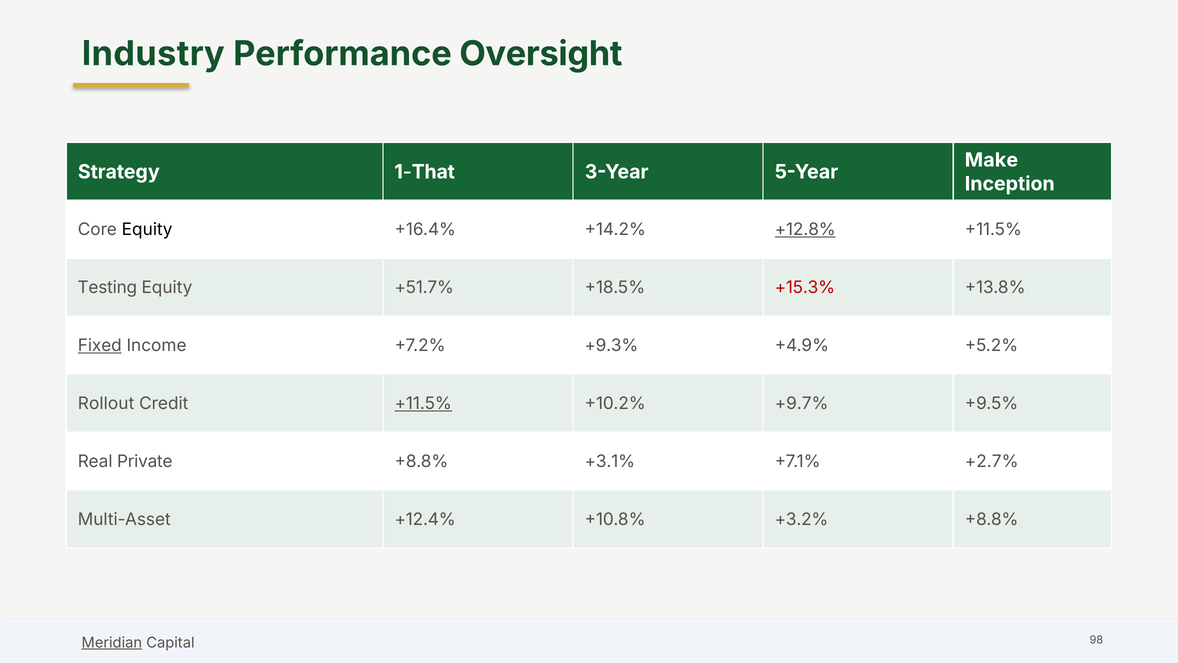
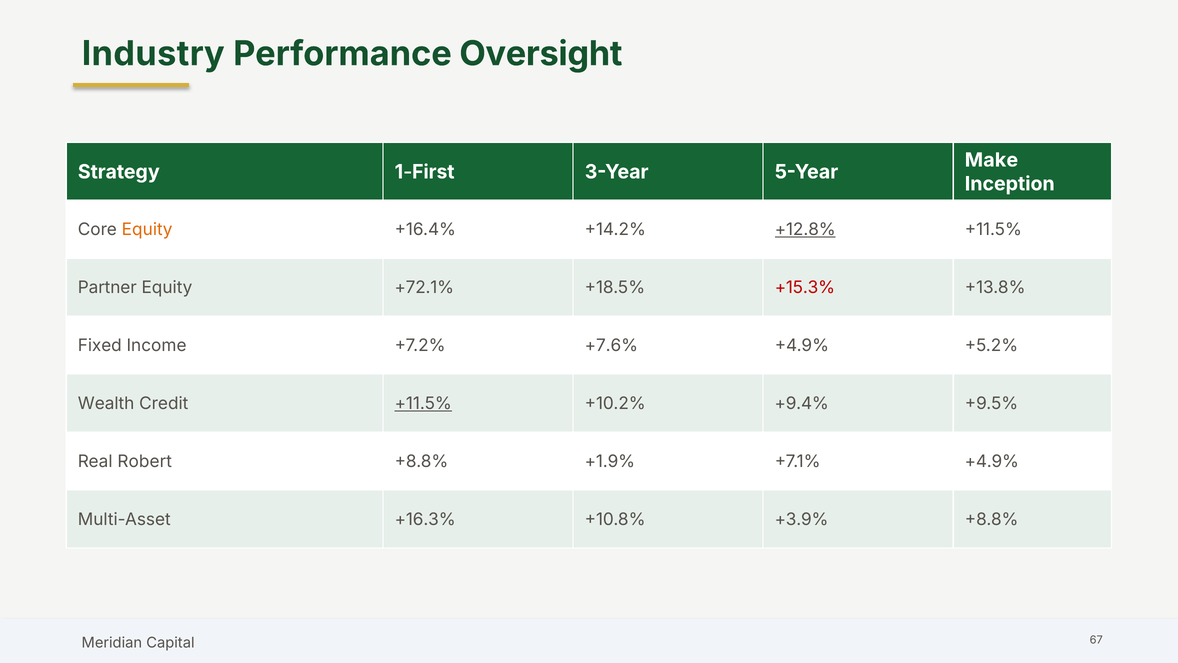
1-That: 1-That -> 1-First (425, 172)
Equity colour: black -> orange (147, 230)
Testing: Testing -> Partner (107, 288)
+51.7%: +51.7% -> +72.1% (424, 288)
Fixed underline: present -> none (100, 346)
+9.3%: +9.3% -> +7.6% (611, 346)
Rollout: Rollout -> Wealth (106, 404)
+9.7%: +9.7% -> +9.4% (802, 404)
Private: Private -> Robert (145, 461)
+3.1%: +3.1% -> +1.9% (610, 461)
+7.1% +2.7%: +2.7% -> +4.9% (992, 461)
+12.4%: +12.4% -> +16.3% (425, 519)
+3.2%: +3.2% -> +3.9% (802, 519)
Meridian underline: present -> none (112, 642)
98: 98 -> 67 (1096, 640)
